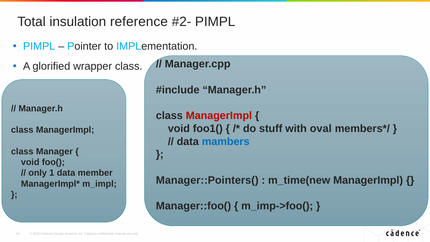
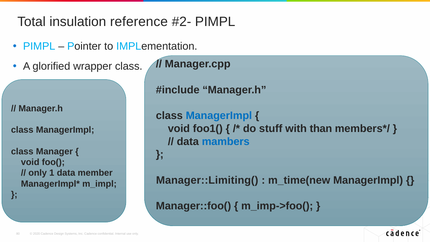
ManagerImpl colour: red -> blue (219, 116)
oval: oval -> than (321, 128)
Manager::Pointers(: Manager::Pointers( -> Manager::Limiting( (207, 180)
